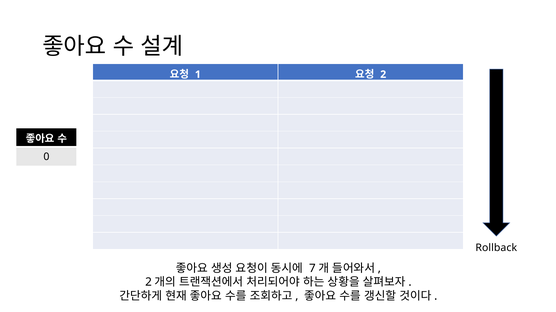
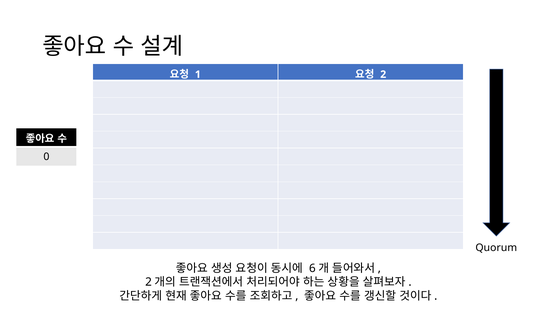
Rollback: Rollback -> Quorum (496, 248)
7: 7 -> 6 (312, 269)
